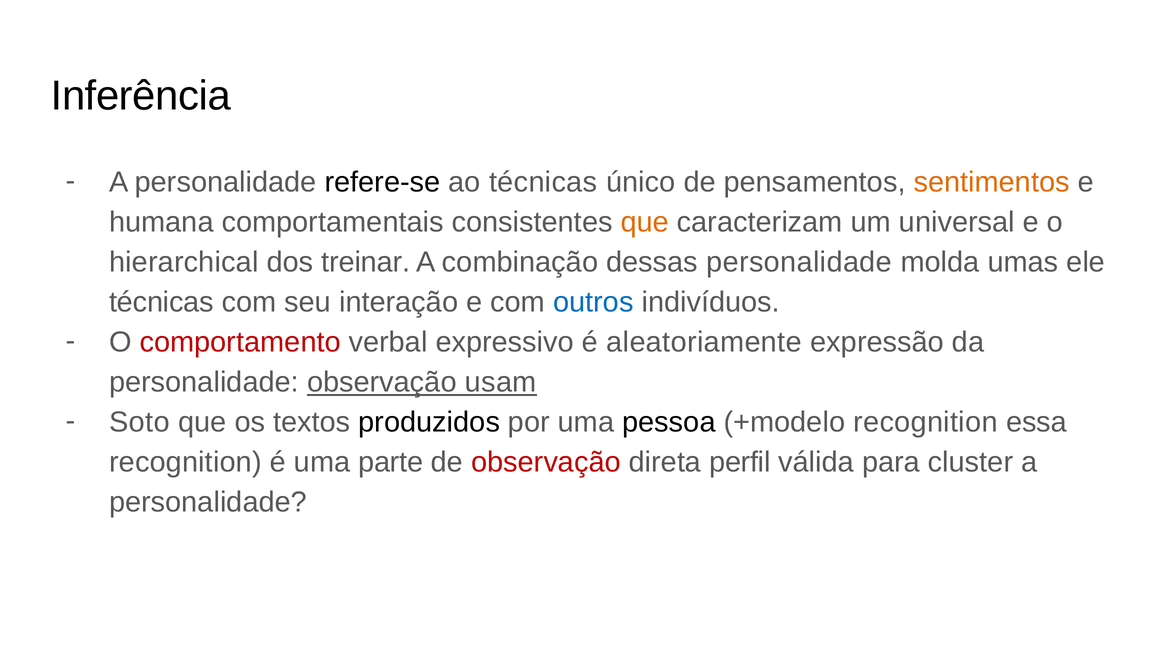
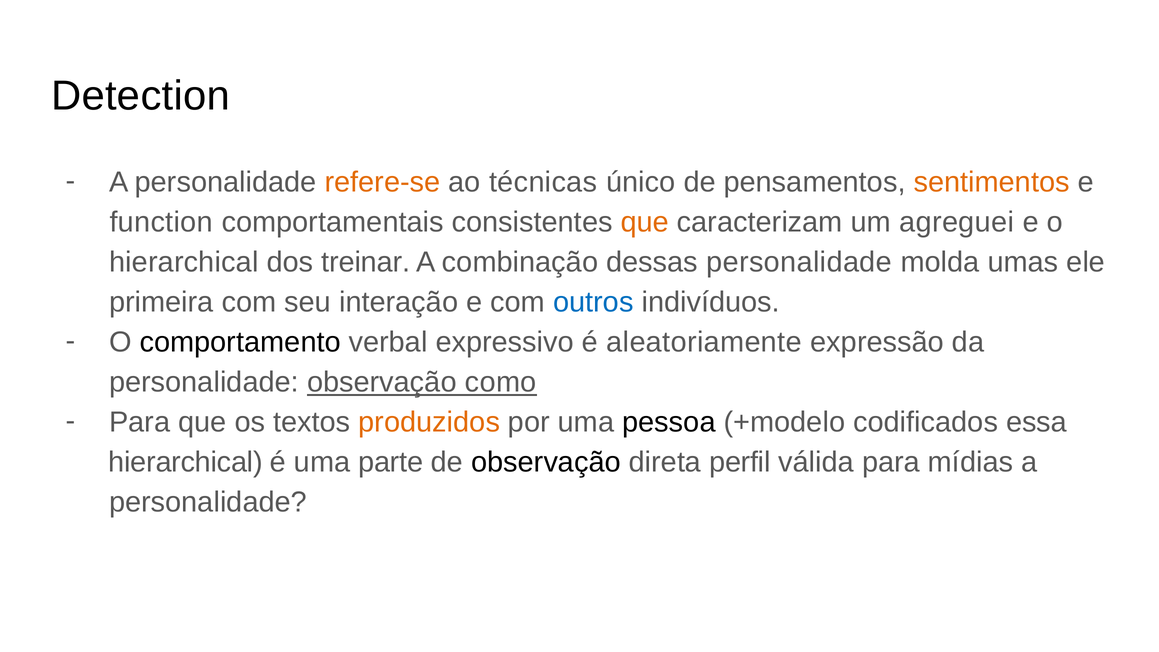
Inferência: Inferência -> Detection (141, 96)
refere-se colour: black -> orange (383, 182)
humana: humana -> function (161, 222)
universal: universal -> agreguei (957, 222)
técnicas: técnicas -> primeira (161, 302)
comportamento colour: red -> black (240, 342)
usam: usam -> como (501, 382)
Soto: Soto -> Para (140, 422)
produzidos colour: black -> orange (429, 422)
+modelo recognition: recognition -> codificados (926, 422)
recognition: recognition -> hierarchical (186, 462)
observação colour: red -> black (546, 462)
cluster: cluster -> mídias (971, 462)
